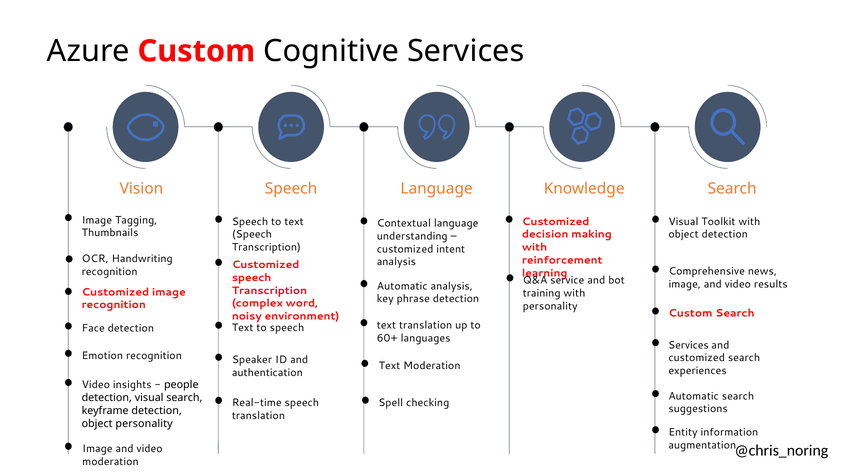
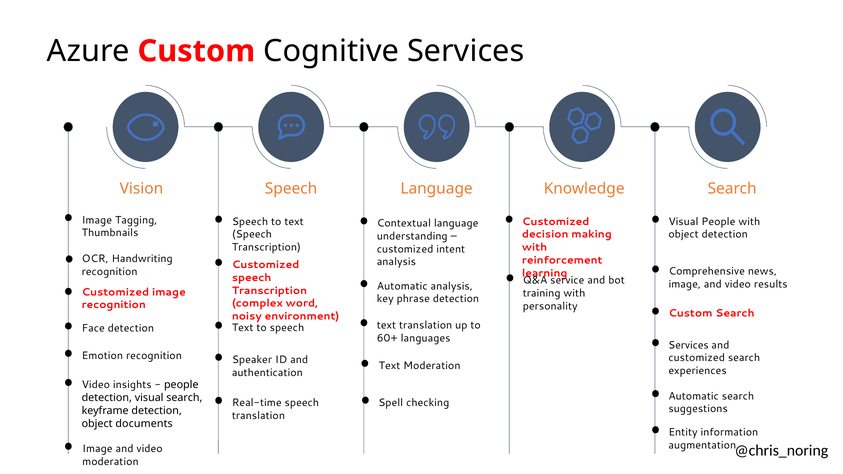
Visual Toolkit: Toolkit -> People (718, 222)
object personality: personality -> documents (144, 424)
